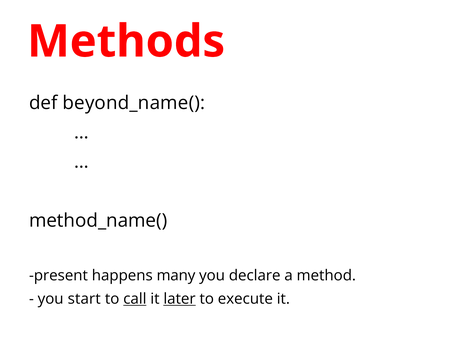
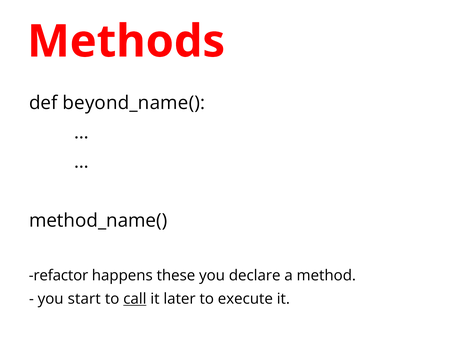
present: present -> refactor (59, 275)
many: many -> these (176, 275)
later underline: present -> none (180, 299)
